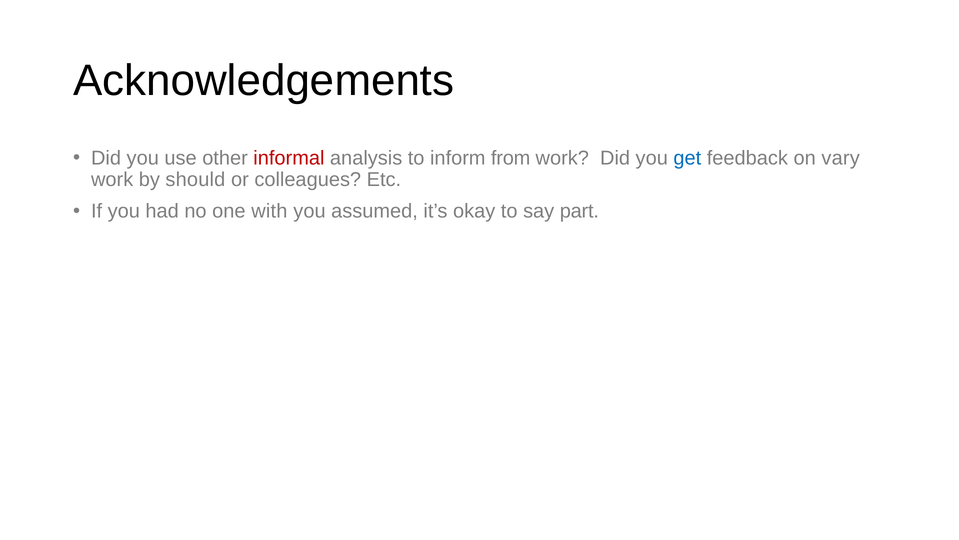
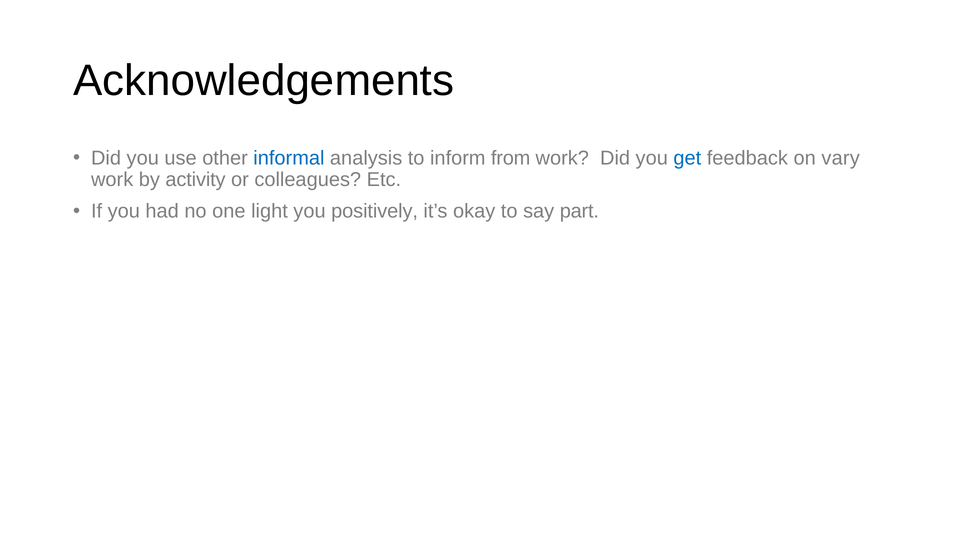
informal colour: red -> blue (289, 158)
should: should -> activity (196, 179)
with: with -> light (269, 211)
assumed: assumed -> positively (375, 211)
